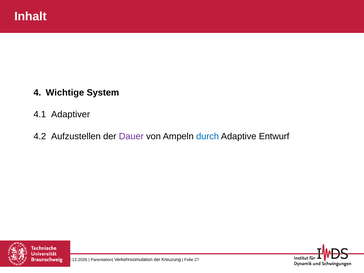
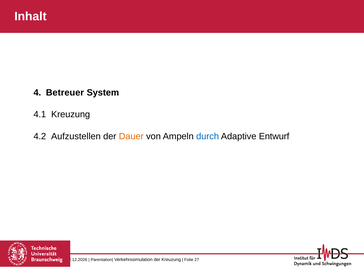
Wichtige: Wichtige -> Betreuer (65, 93)
4.1 Adaptiver: Adaptiver -> Kreuzung (71, 114)
Dauer colour: purple -> orange (131, 136)
